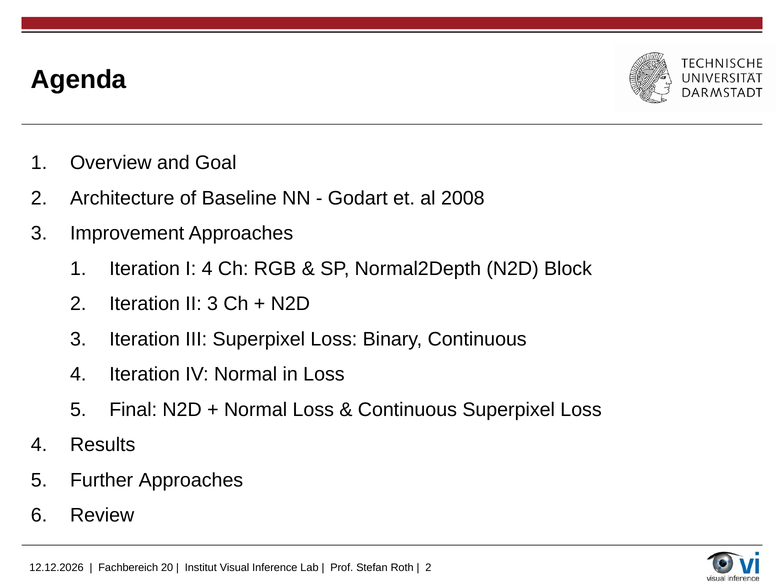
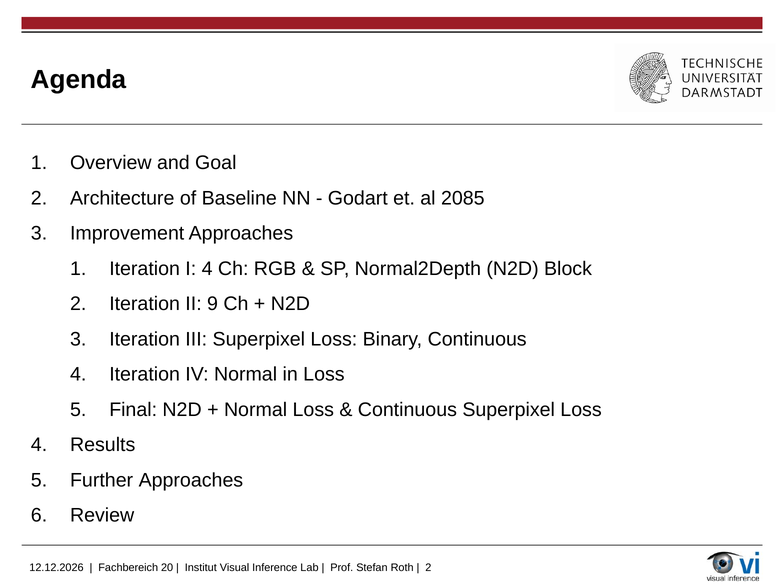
2008: 2008 -> 2085 (463, 198)
II 3: 3 -> 9 (213, 304)
